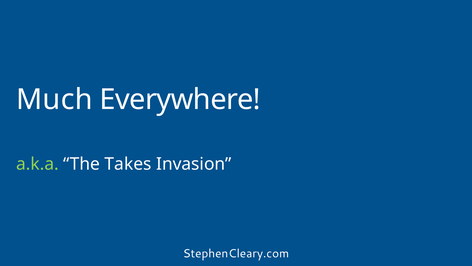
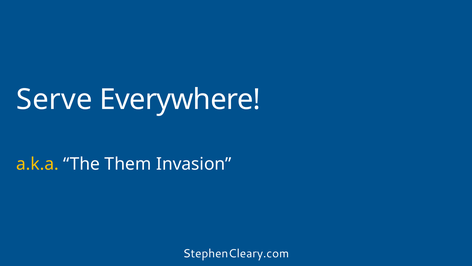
Much: Much -> Serve (54, 99)
a.k.a colour: light green -> yellow (37, 164)
Takes: Takes -> Them (128, 164)
